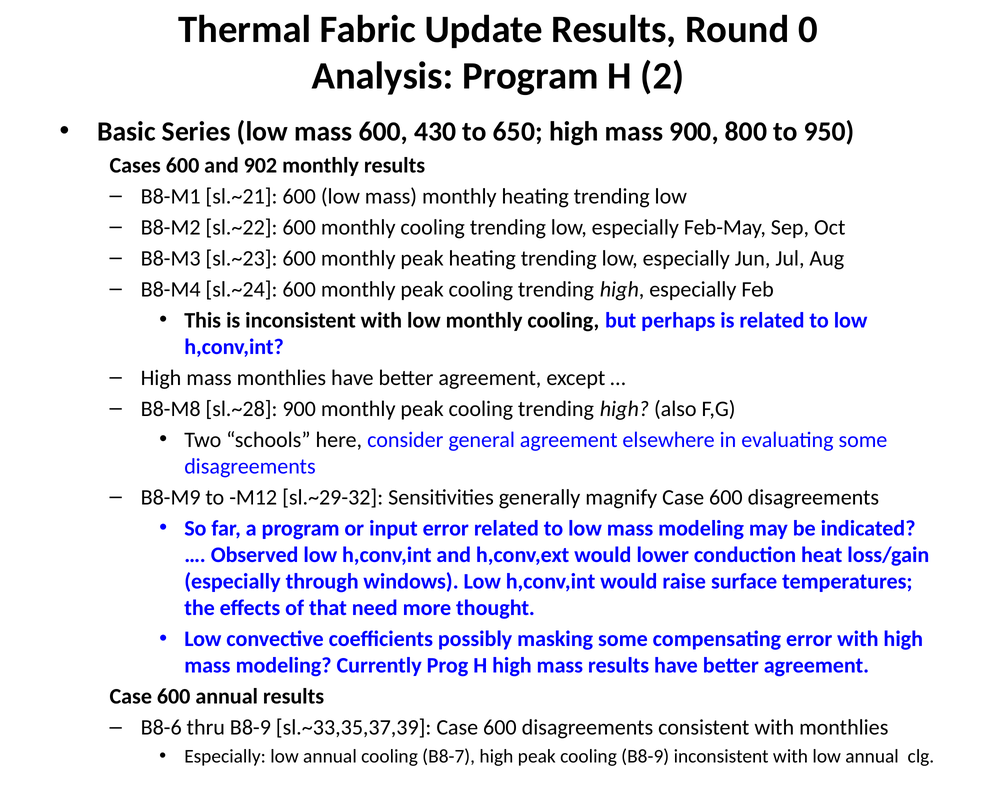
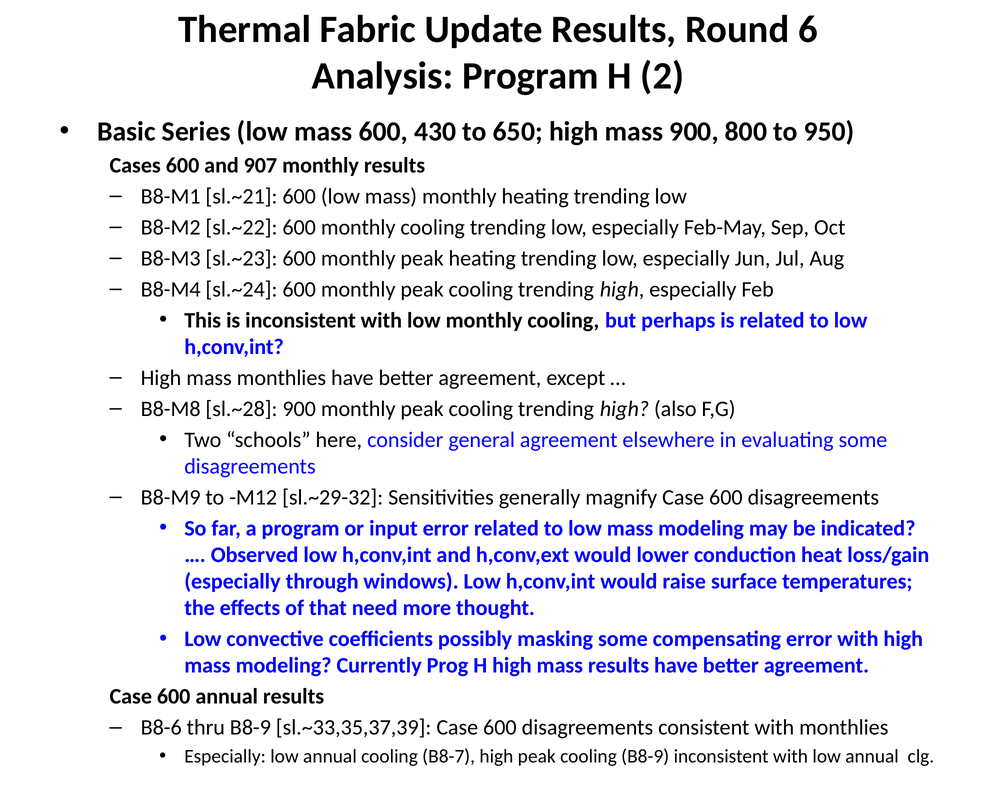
0: 0 -> 6 (808, 29)
902: 902 -> 907 (260, 165)
